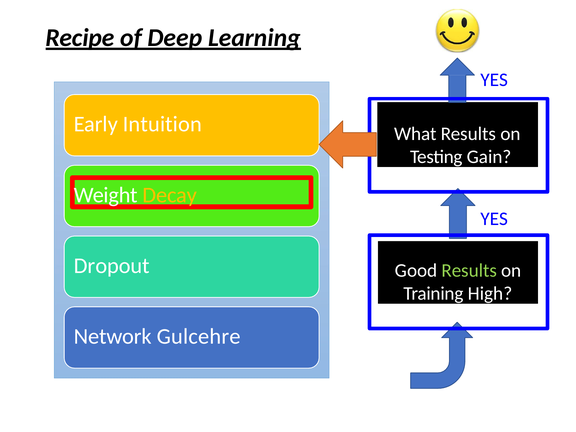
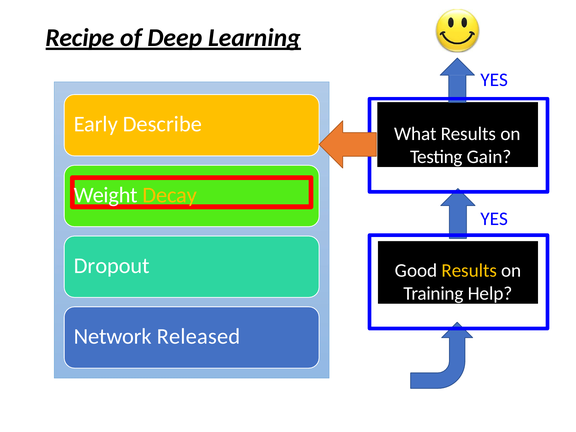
Intuition: Intuition -> Describe (162, 124)
Results colour: light green -> yellow (469, 271)
High: High -> Help (490, 294)
Gulcehre: Gulcehre -> Released (199, 336)
